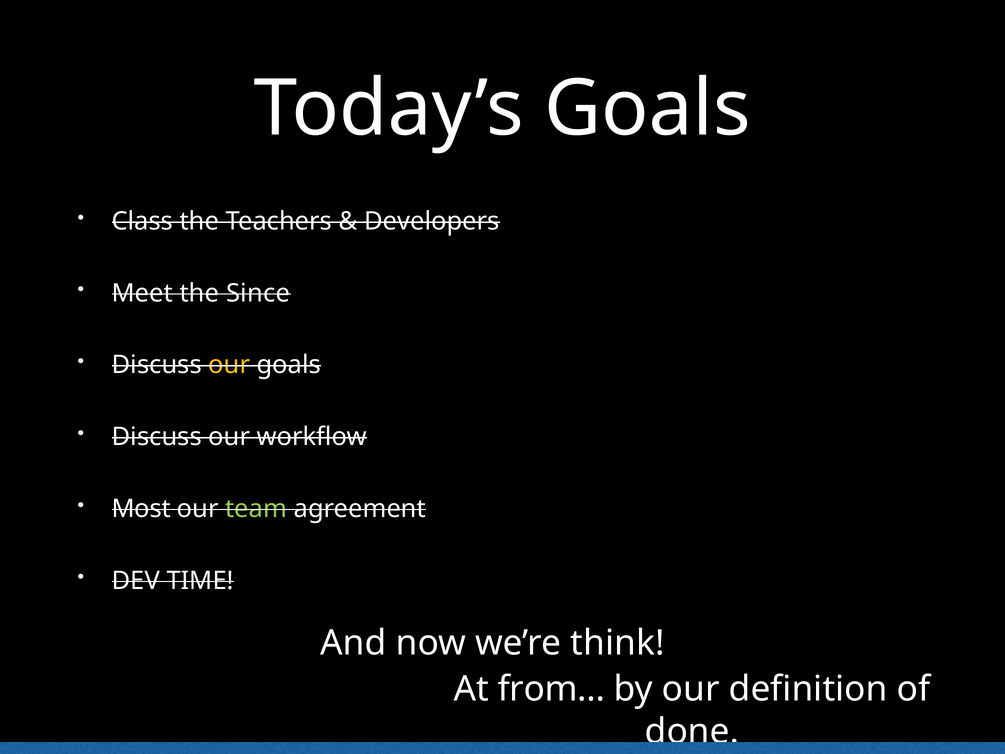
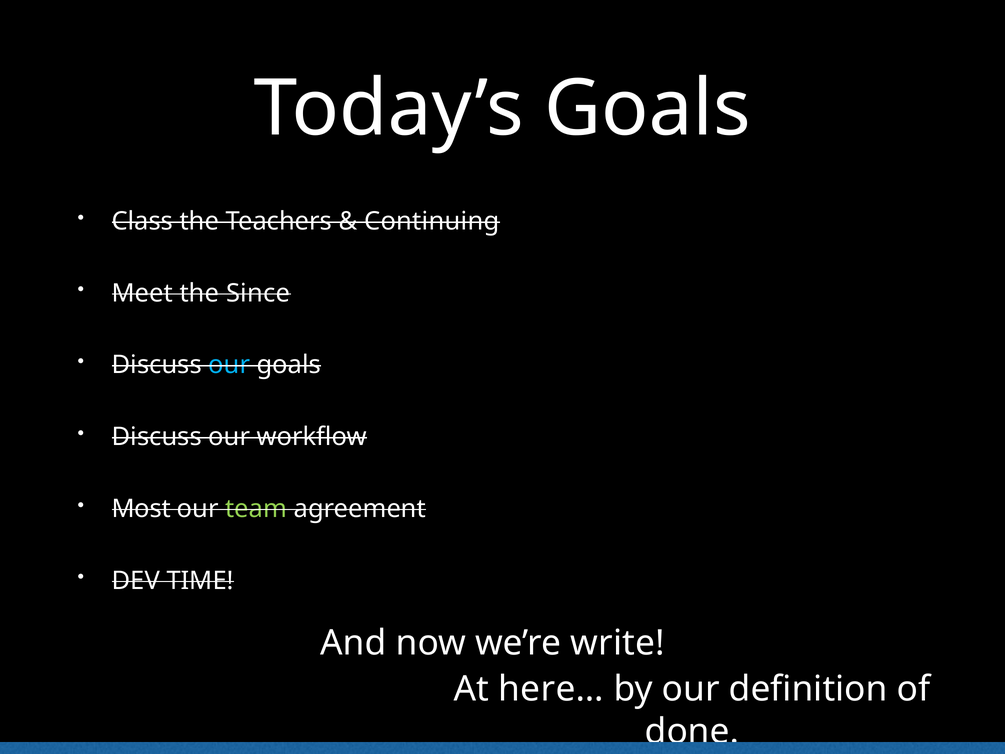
Developers: Developers -> Continuing (432, 221)
our colour: yellow -> light blue (229, 365)
think: think -> write (618, 643)
from…: from… -> here… (551, 689)
